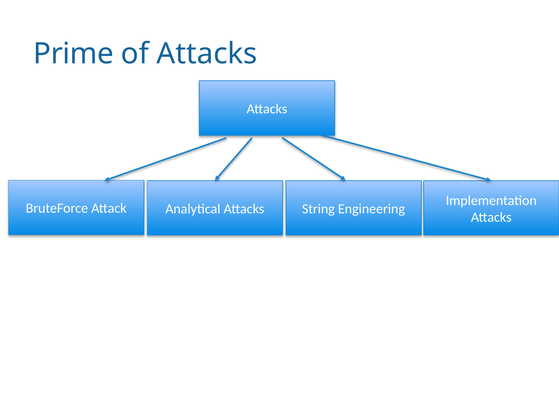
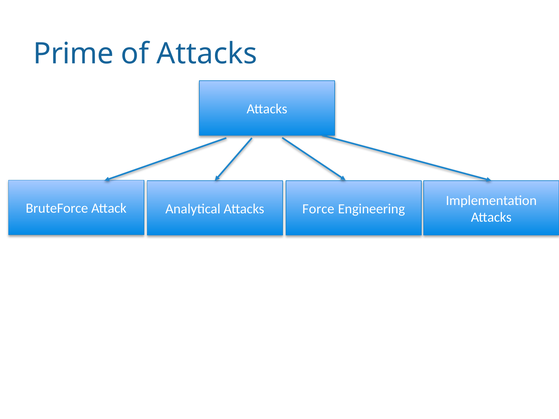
String: String -> Force (318, 209)
